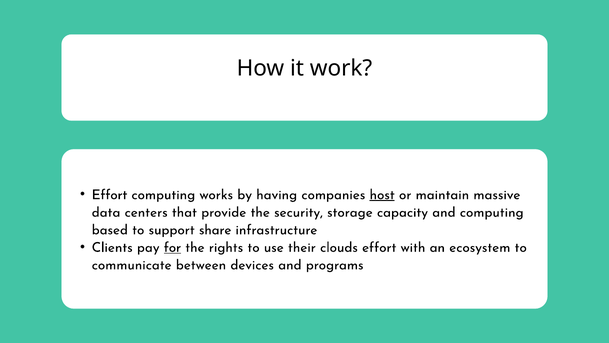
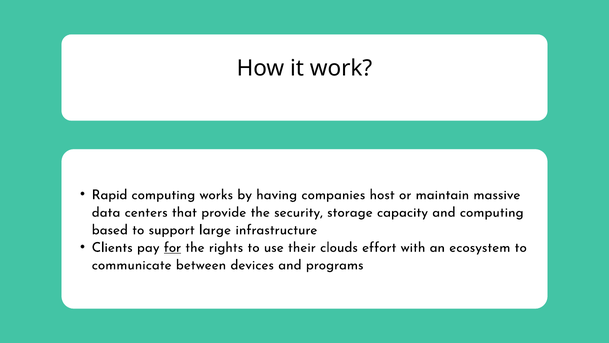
Effort: Effort -> Rapid (110, 194)
host underline: present -> none (382, 194)
share: share -> large (215, 230)
